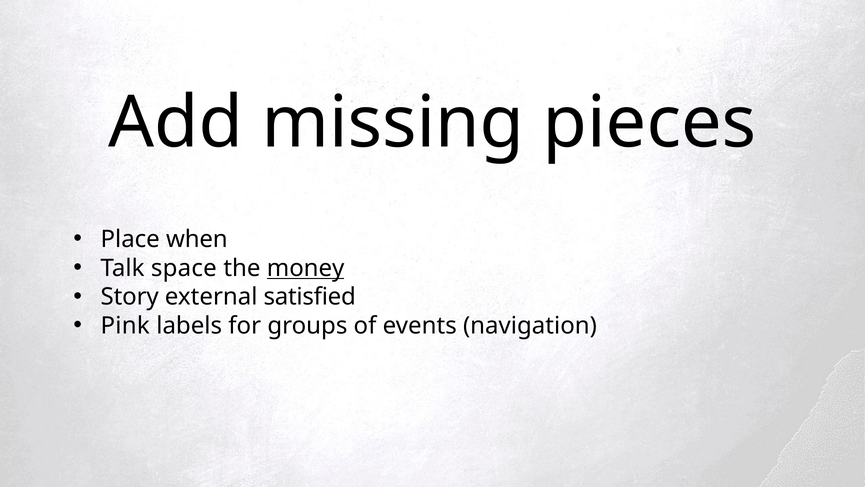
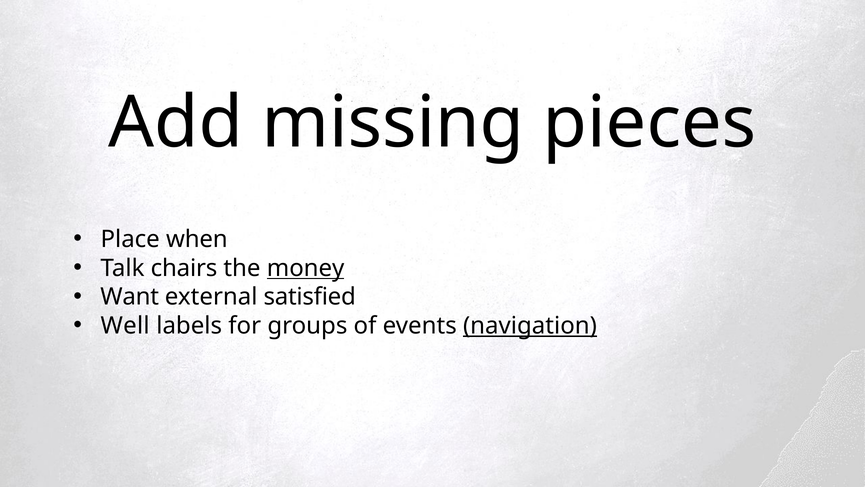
space: space -> chairs (184, 268)
Story: Story -> Want (130, 297)
Pink: Pink -> Well (125, 326)
navigation underline: none -> present (530, 326)
